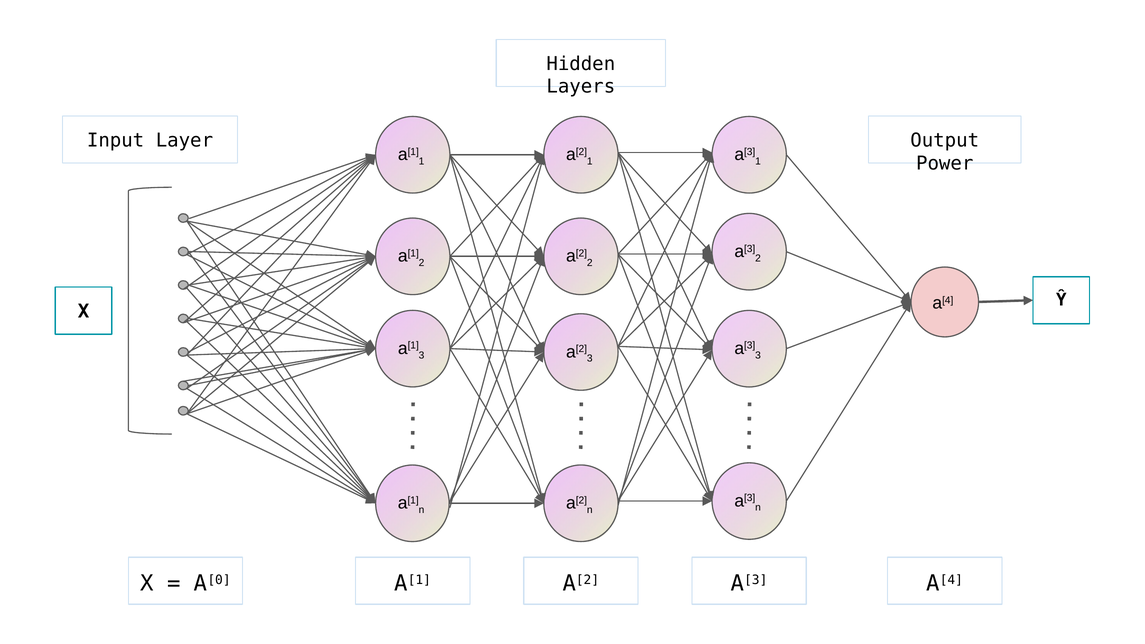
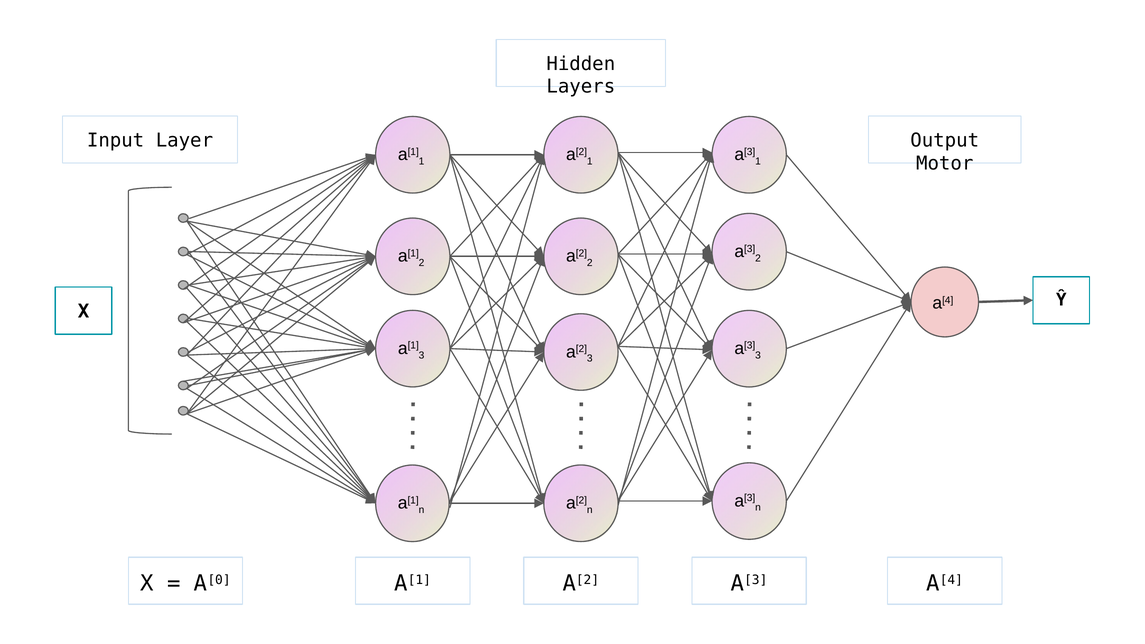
Power: Power -> Motor (945, 163)
